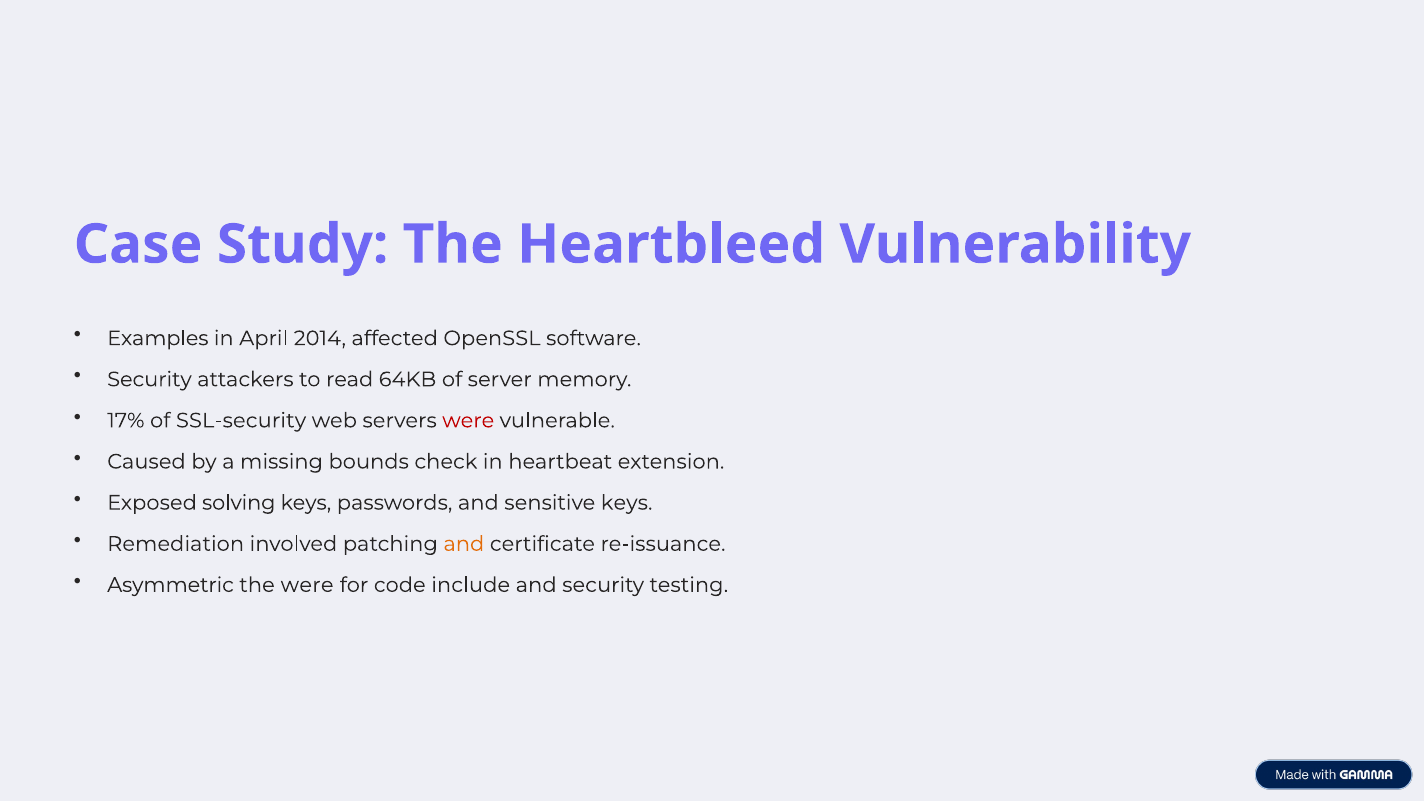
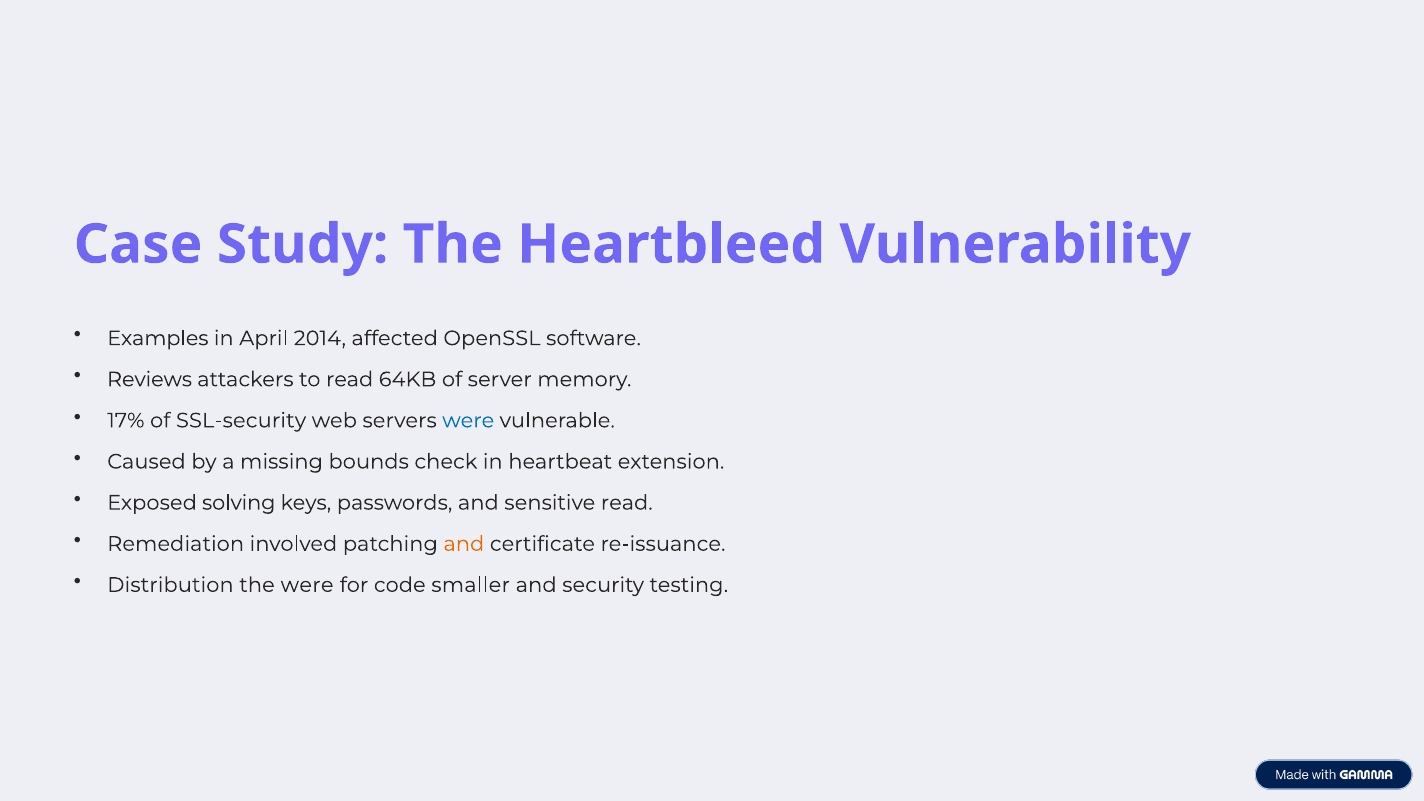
Security: Security -> Reviews (149, 379)
were colour: red -> blue (468, 421)
sensitive keys: keys -> read (627, 503)
Asymmetric: Asymmetric -> Distribution (170, 585)
include: include -> smaller (471, 585)
